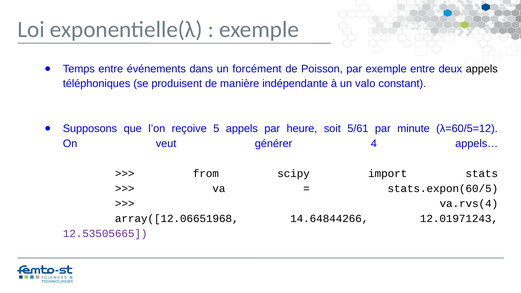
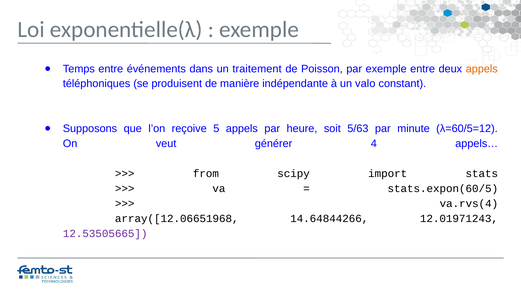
forcément: forcément -> traitement (257, 69)
appels colour: black -> orange (482, 69)
5/61: 5/61 -> 5/63 (358, 129)
